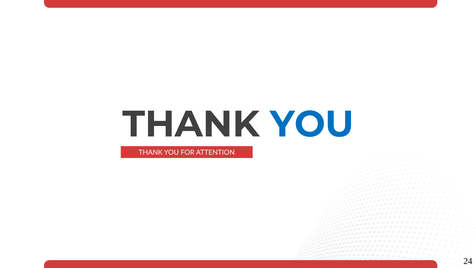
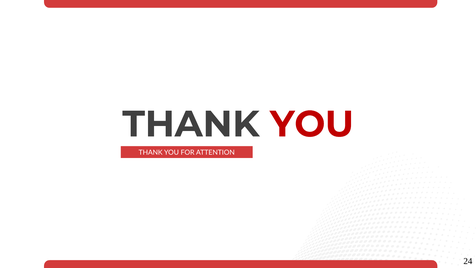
YOU colour: blue -> red (312, 124)
